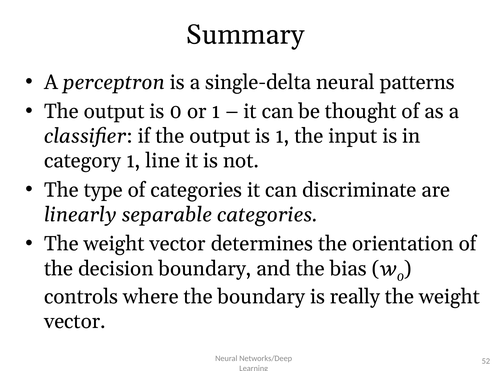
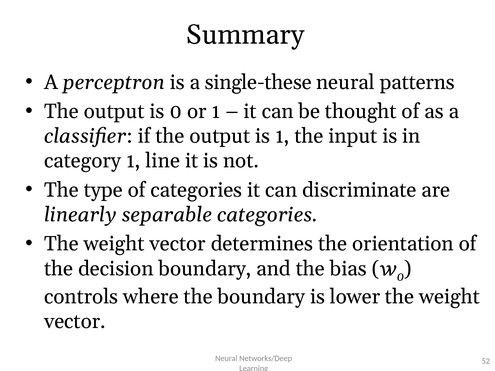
single-delta: single-delta -> single-these (258, 82)
really: really -> lower (355, 297)
